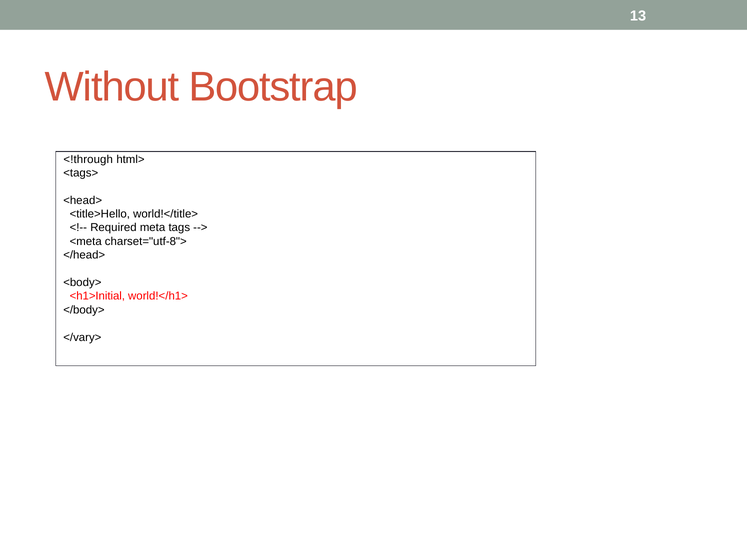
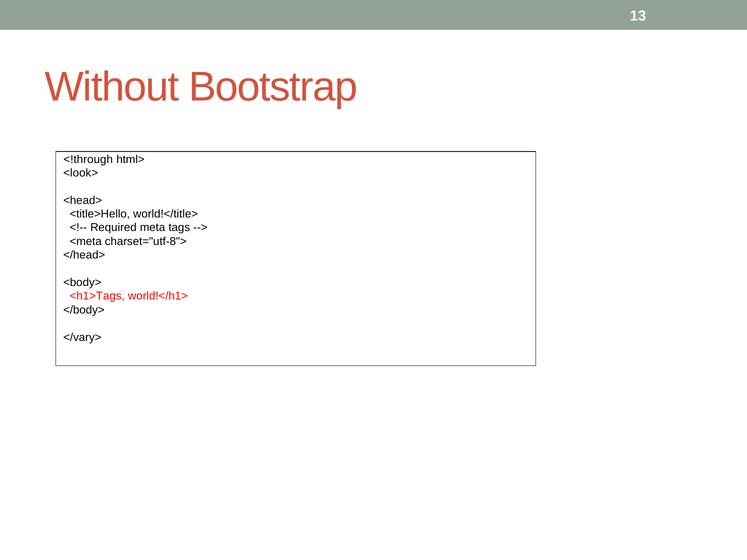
<tags>: <tags> -> <look> (81, 173)
<h1>Initial: <h1>Initial -> <h1>Tags (97, 296)
